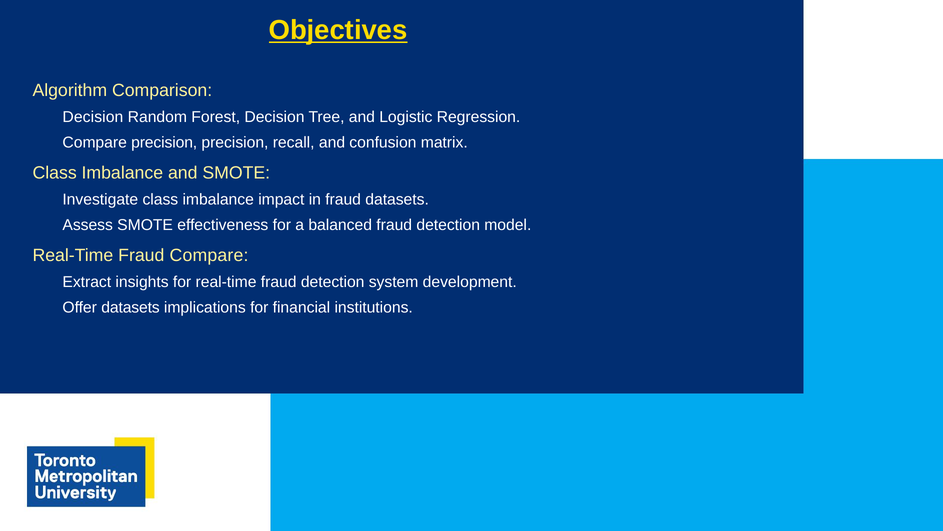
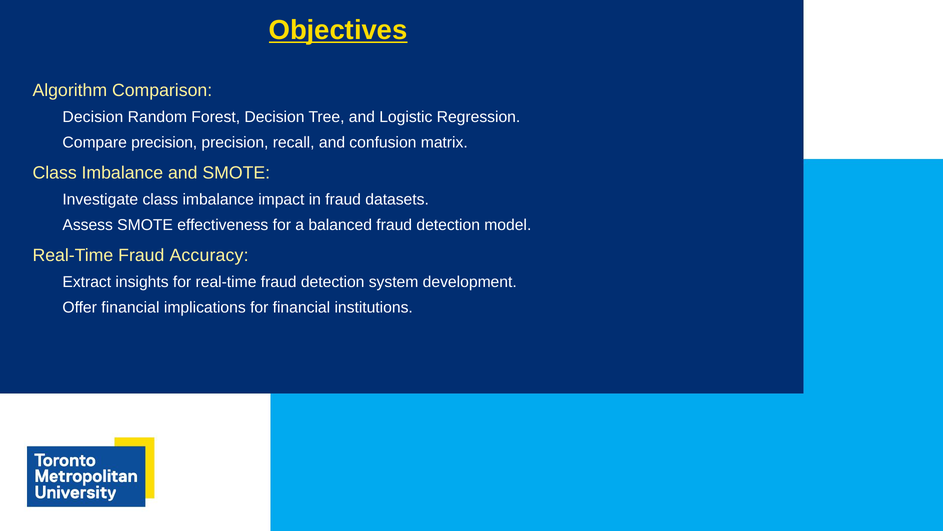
Fraud Compare: Compare -> Accuracy (209, 255)
Offer datasets: datasets -> financial (130, 308)
